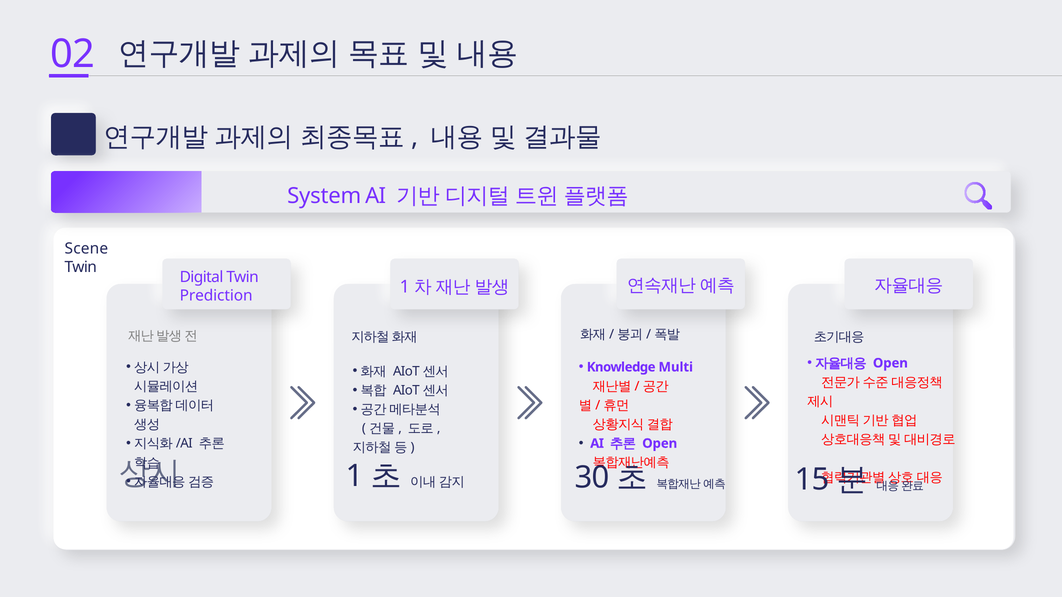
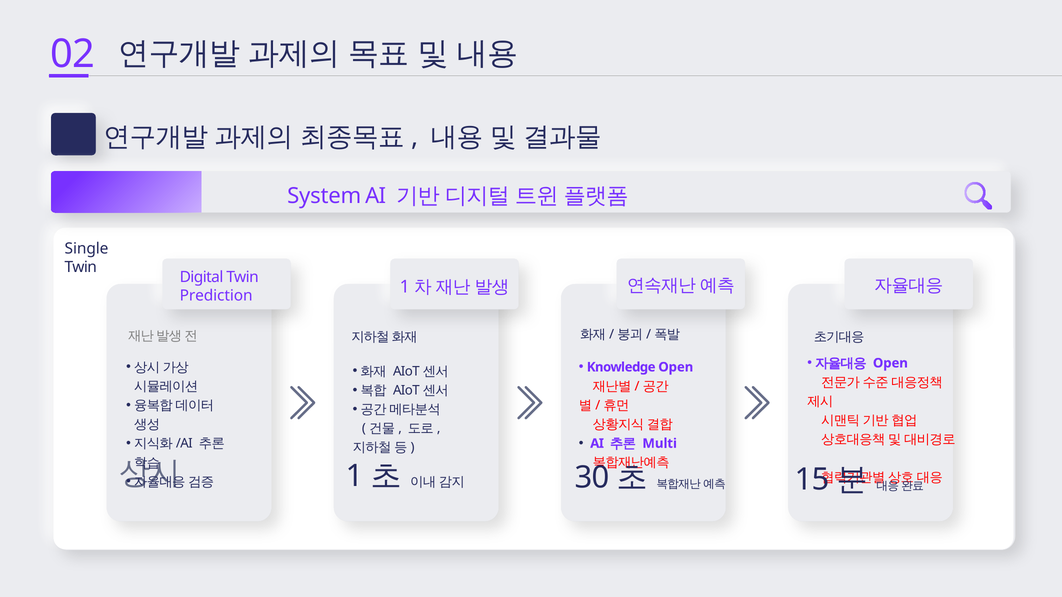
Scene: Scene -> Single (87, 249)
Knowledge Multi: Multi -> Open (676, 367)
Open: Open -> Multi (660, 444)
